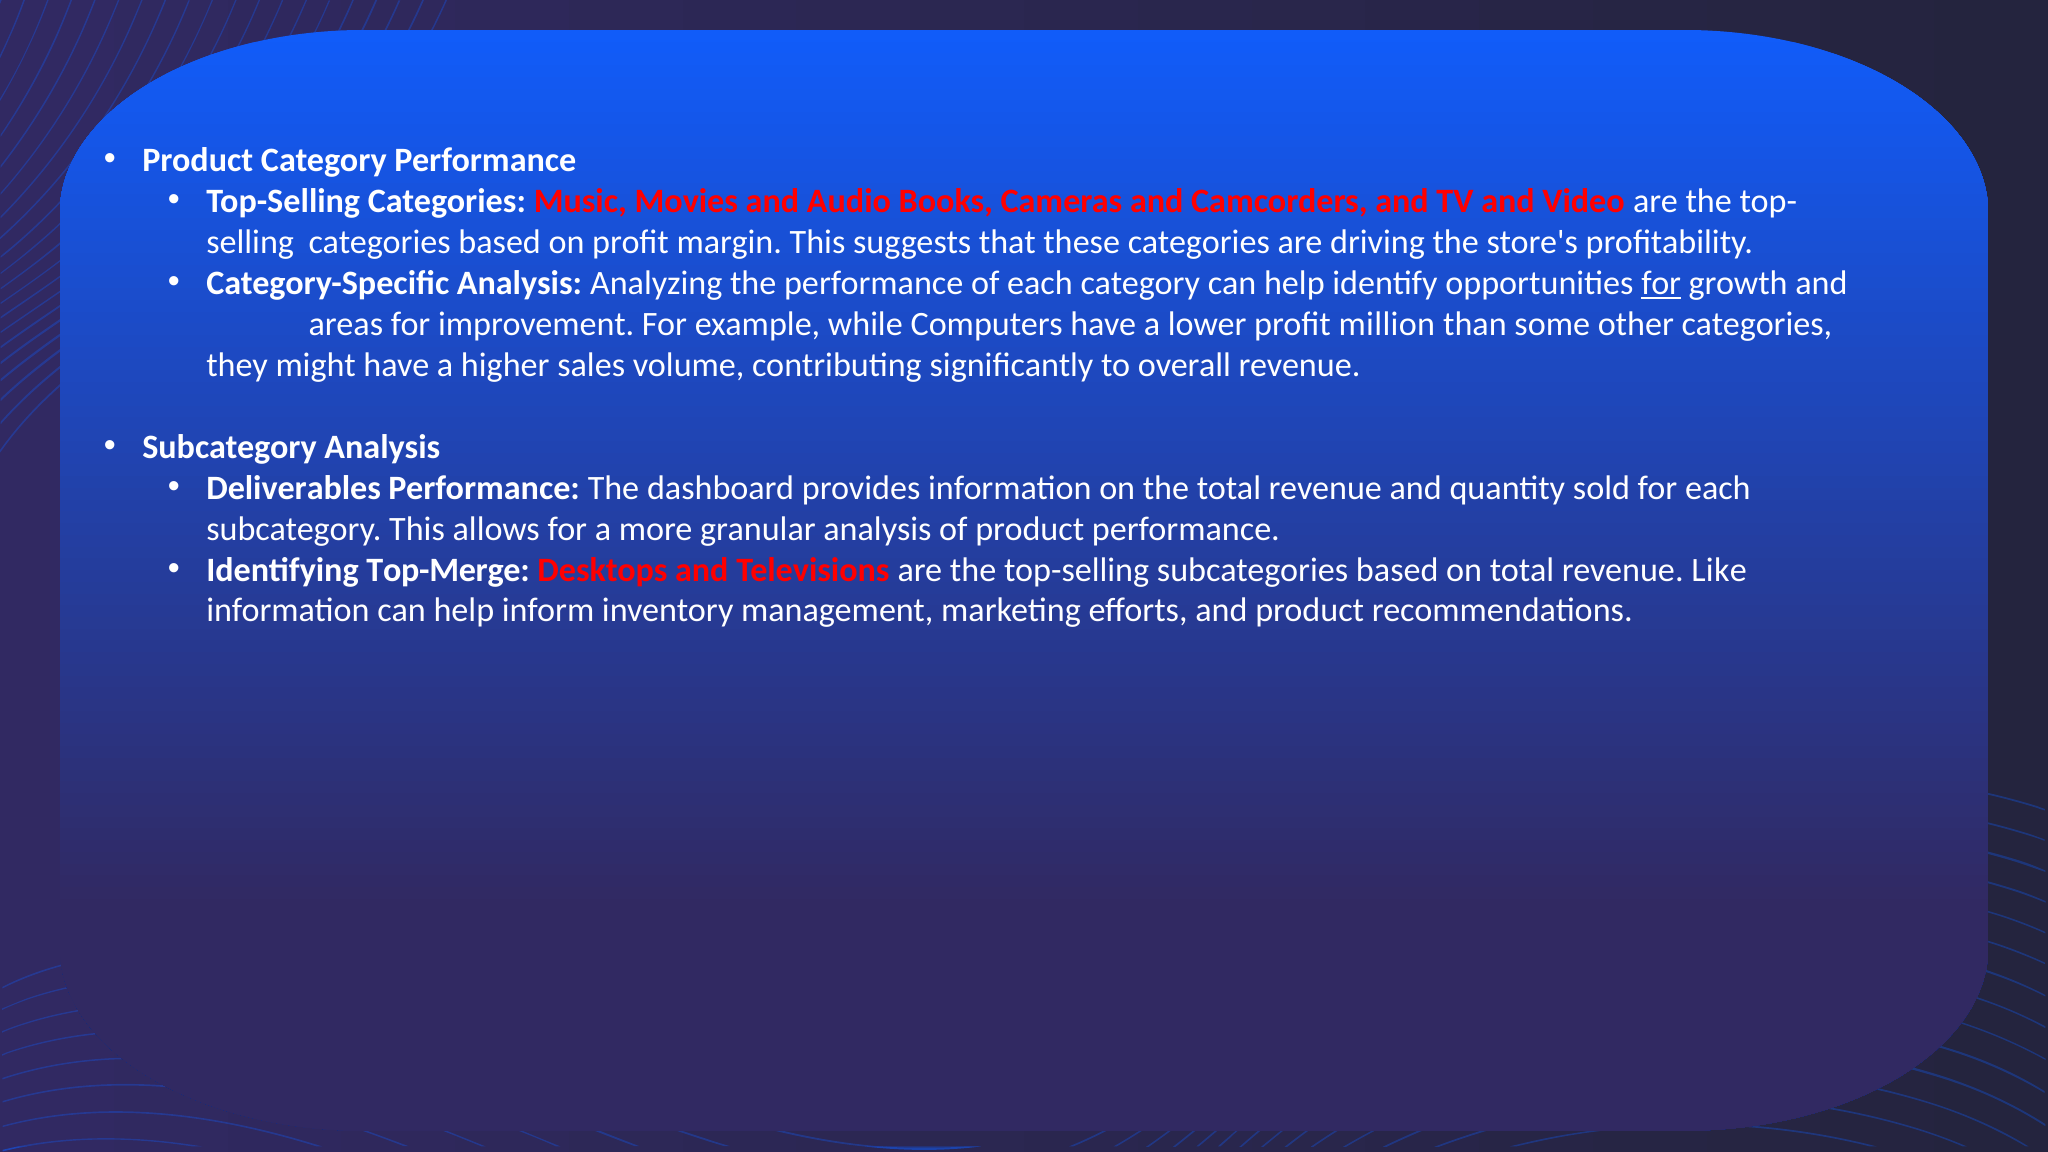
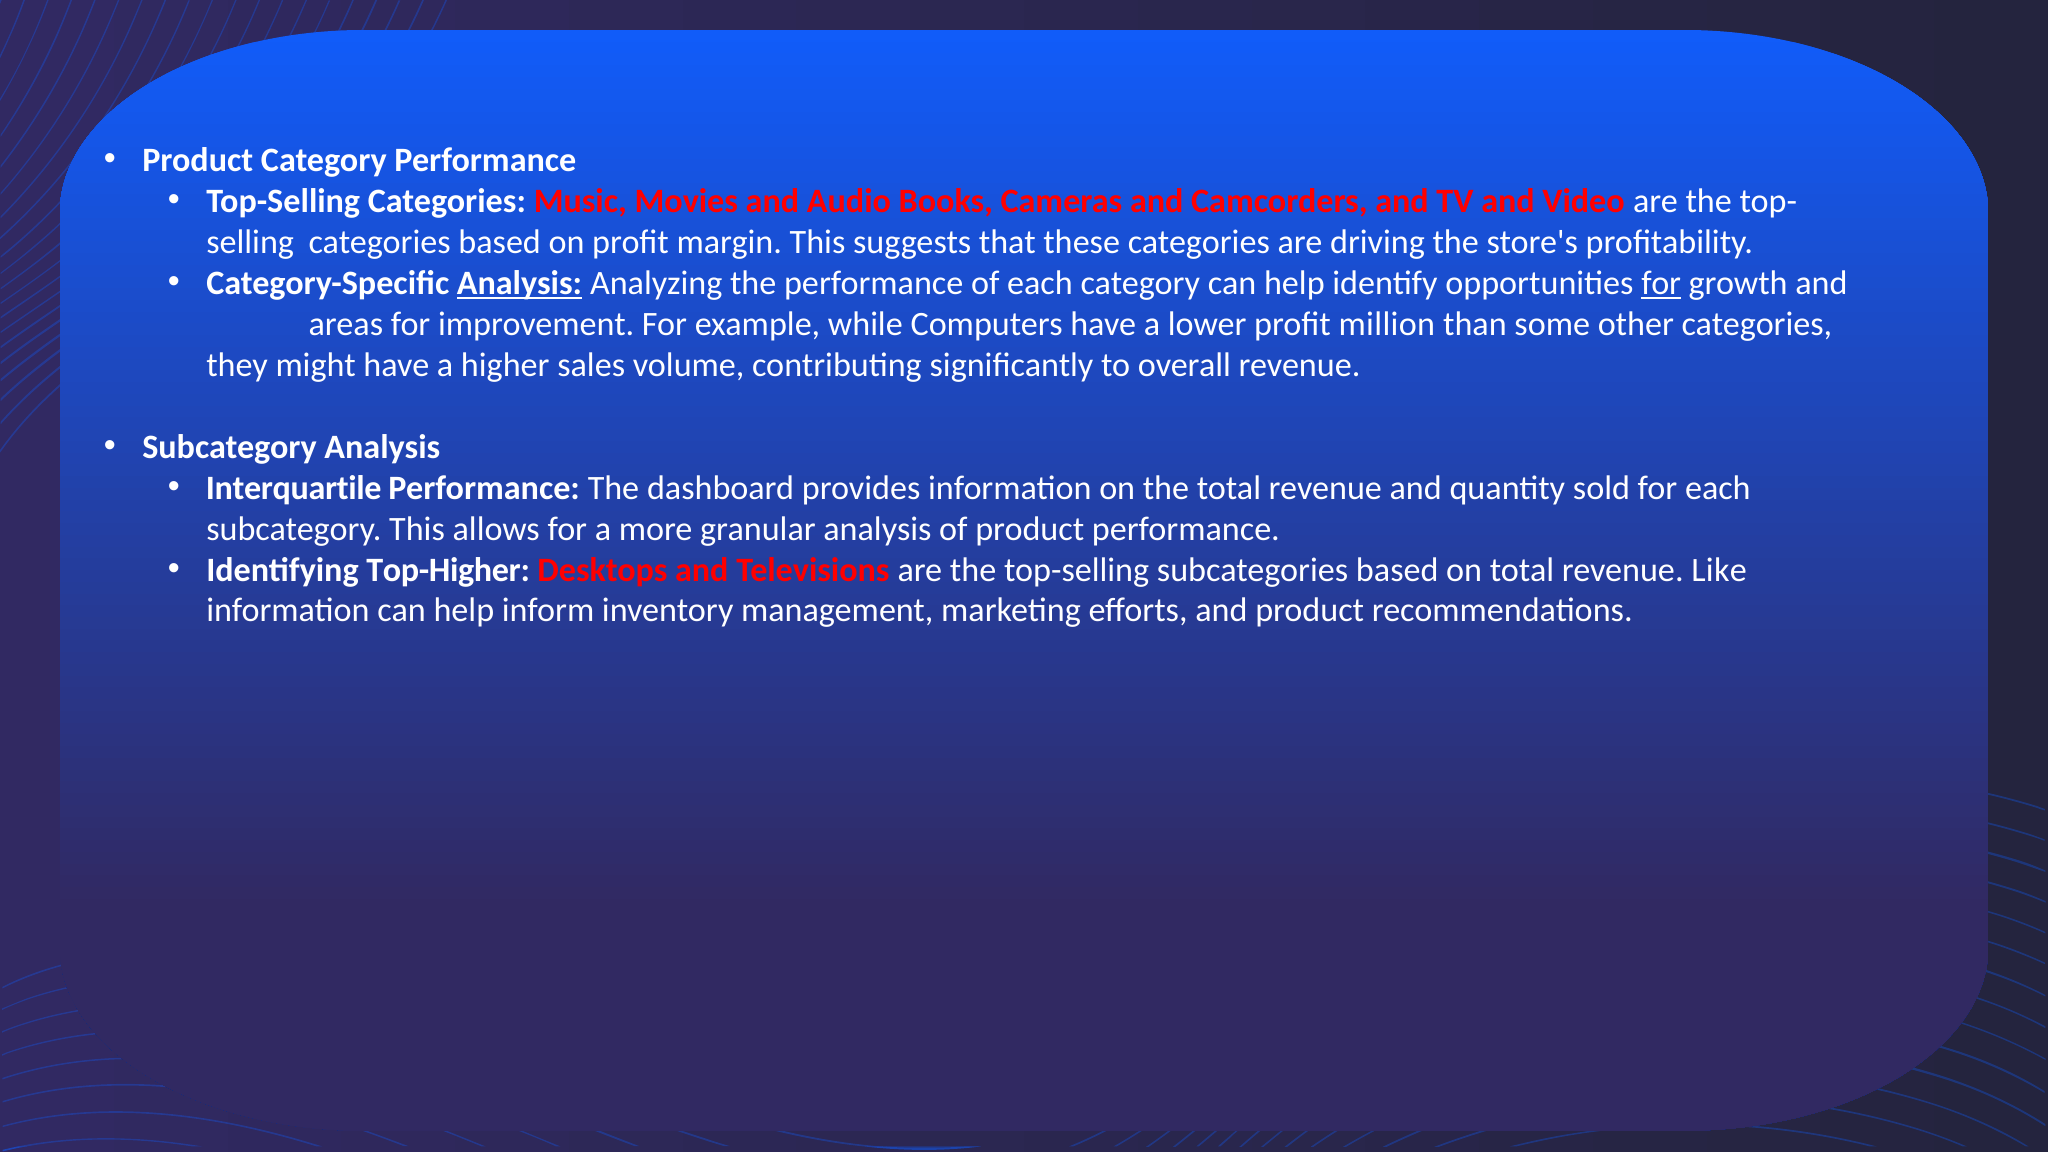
Analysis underline: none -> present (520, 283)
Deliverables: Deliverables -> Interquartile (294, 488)
Top-Merge: Top-Merge -> Top-Higher (448, 570)
